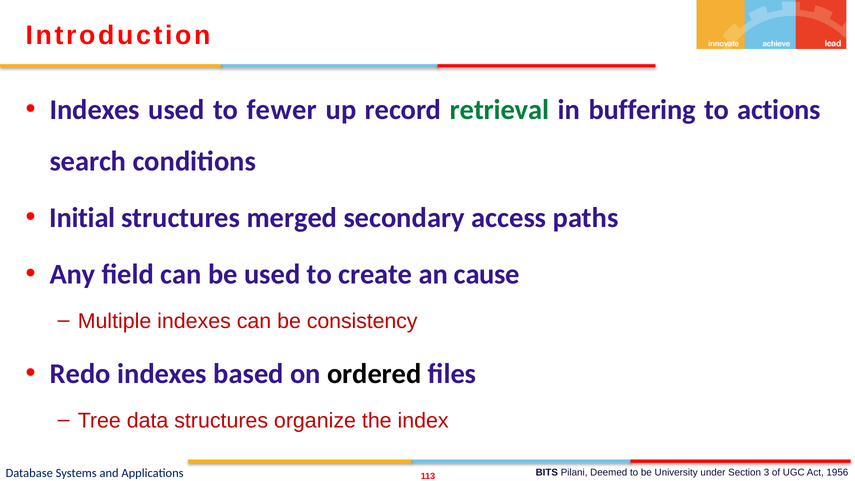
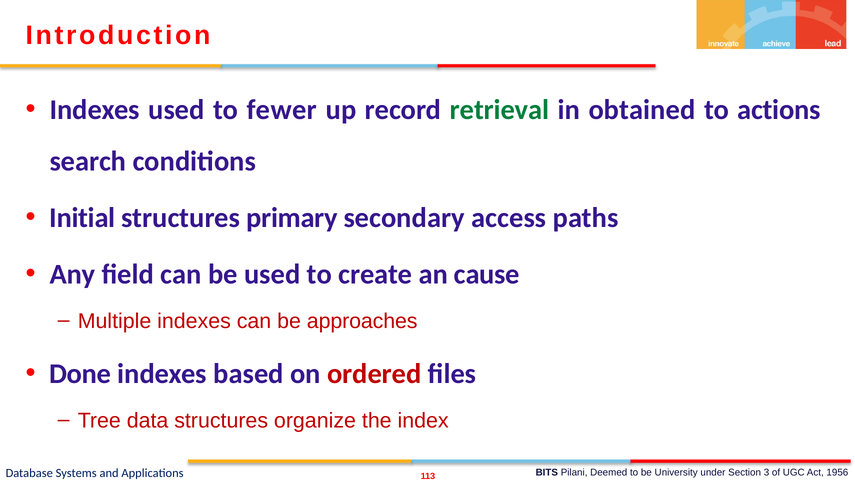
buffering: buffering -> obtained (642, 110)
merged: merged -> primary (292, 218)
consistency: consistency -> approaches (362, 321)
Redo: Redo -> Done (80, 374)
ordered colour: black -> red (374, 374)
